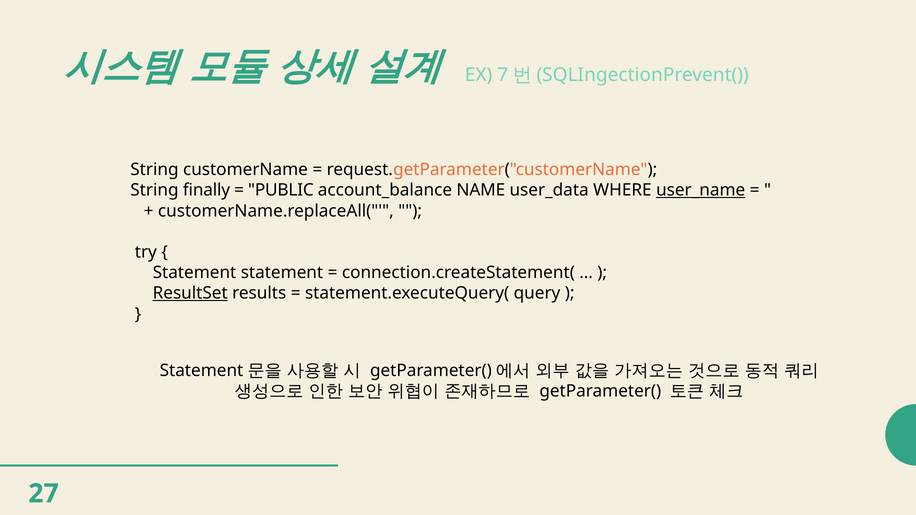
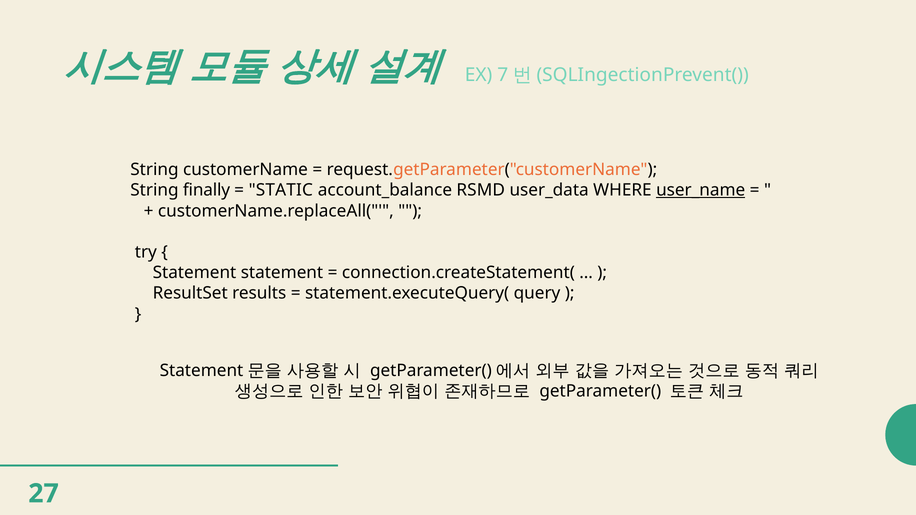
PUBLIC: PUBLIC -> STATIC (281, 190)
NAME: NAME -> RSMD (481, 190)
ResultSet underline: present -> none (190, 293)
